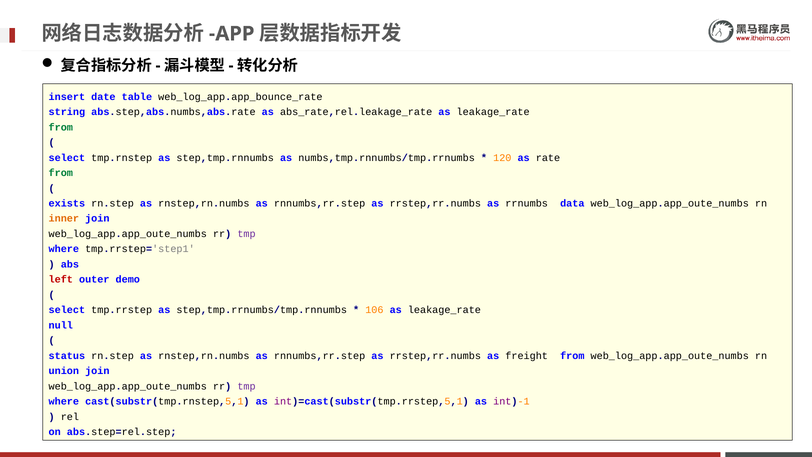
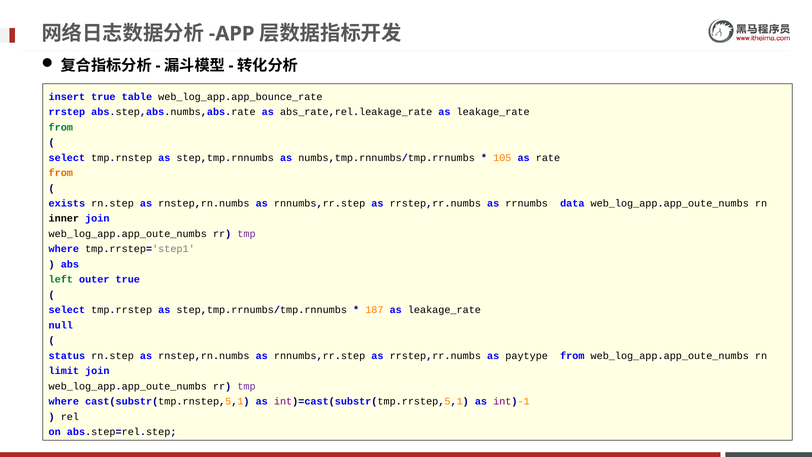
insert date: date -> true (103, 97)
string: string -> rrstep (67, 112)
120: 120 -> 105 (502, 158)
from colour: green -> orange (61, 173)
inner colour: orange -> black (64, 219)
left colour: red -> green (61, 279)
outer demo: demo -> true (128, 279)
106: 106 -> 187 (374, 310)
freight: freight -> paytype (527, 356)
union: union -> limit (64, 371)
